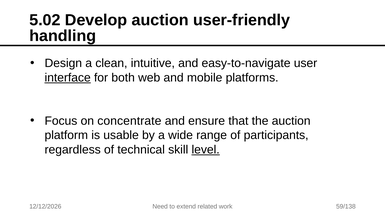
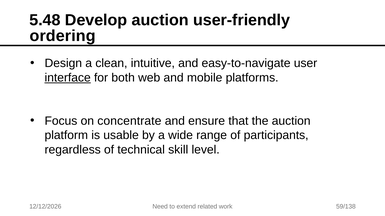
5.02: 5.02 -> 5.48 (45, 20)
handling: handling -> ordering (63, 36)
level underline: present -> none (206, 150)
